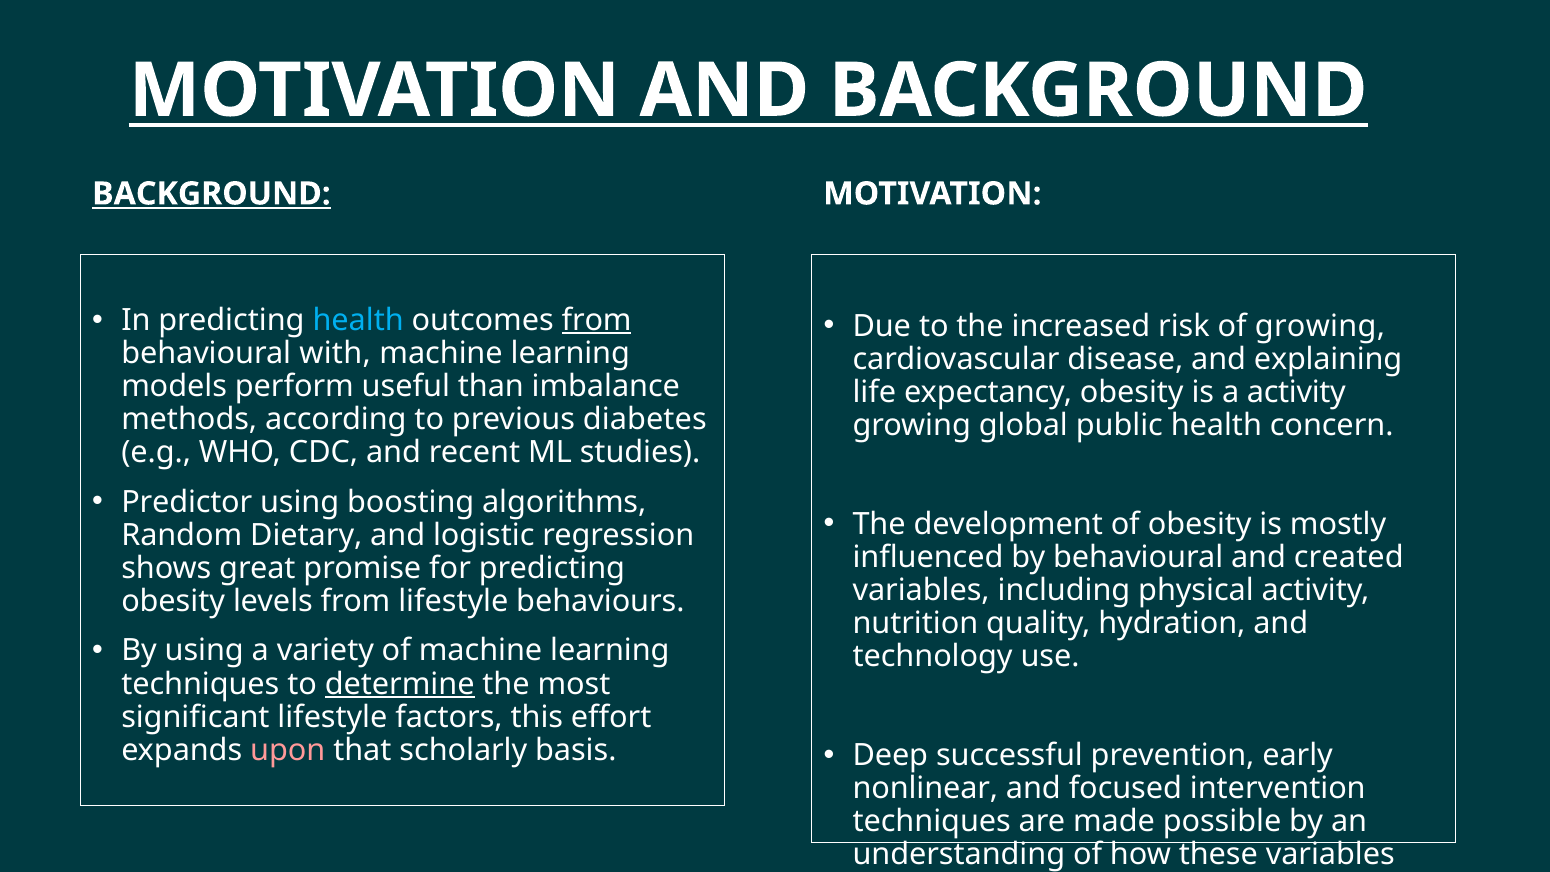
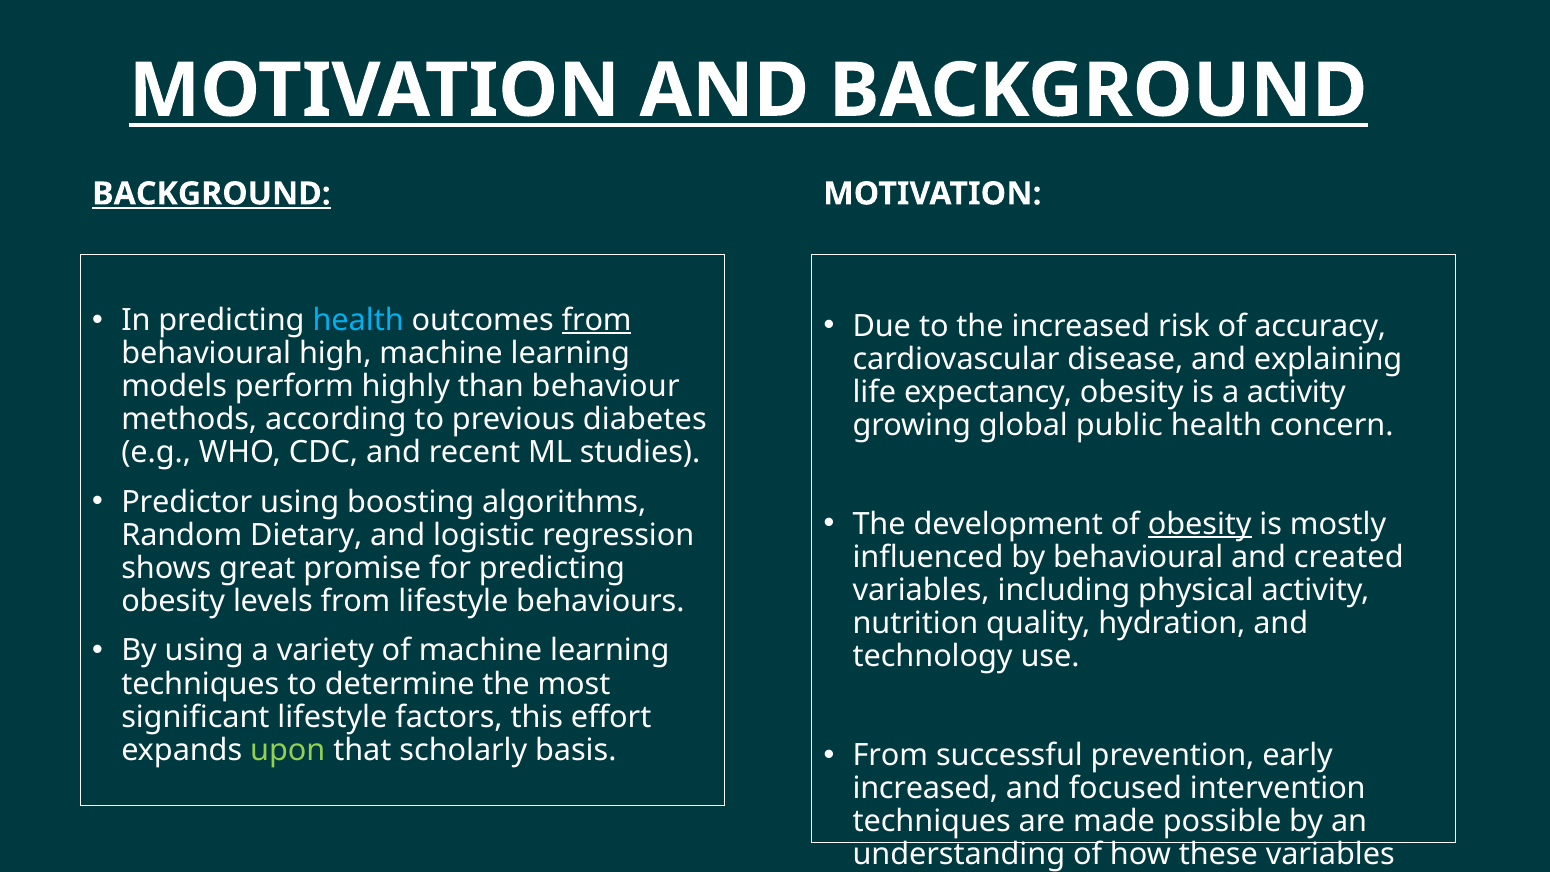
of growing: growing -> accuracy (1320, 326)
with: with -> high (335, 353)
useful: useful -> highly (406, 386)
imbalance: imbalance -> behaviour (606, 386)
obesity underline: none -> present (1200, 524)
determine underline: present -> none (400, 684)
Deep: Deep -> From (890, 755)
upon colour: pink -> light green (288, 750)
nonlinear: nonlinear -> increased (925, 788)
